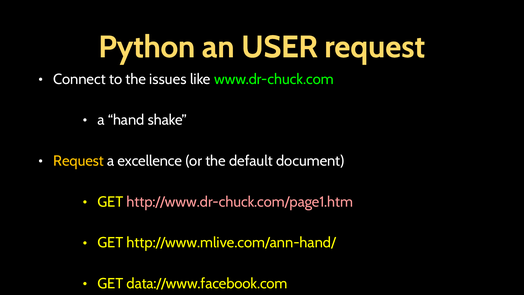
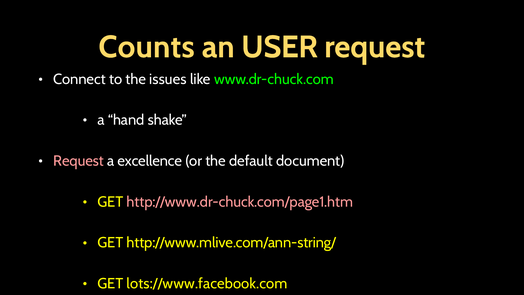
Python: Python -> Counts (147, 47)
Request colour: yellow -> pink (79, 161)
http://www.mlive.com/ann-hand/: http://www.mlive.com/ann-hand/ -> http://www.mlive.com/ann-string/ (231, 243)
data://www.facebook.com: data://www.facebook.com -> lots://www.facebook.com (207, 283)
